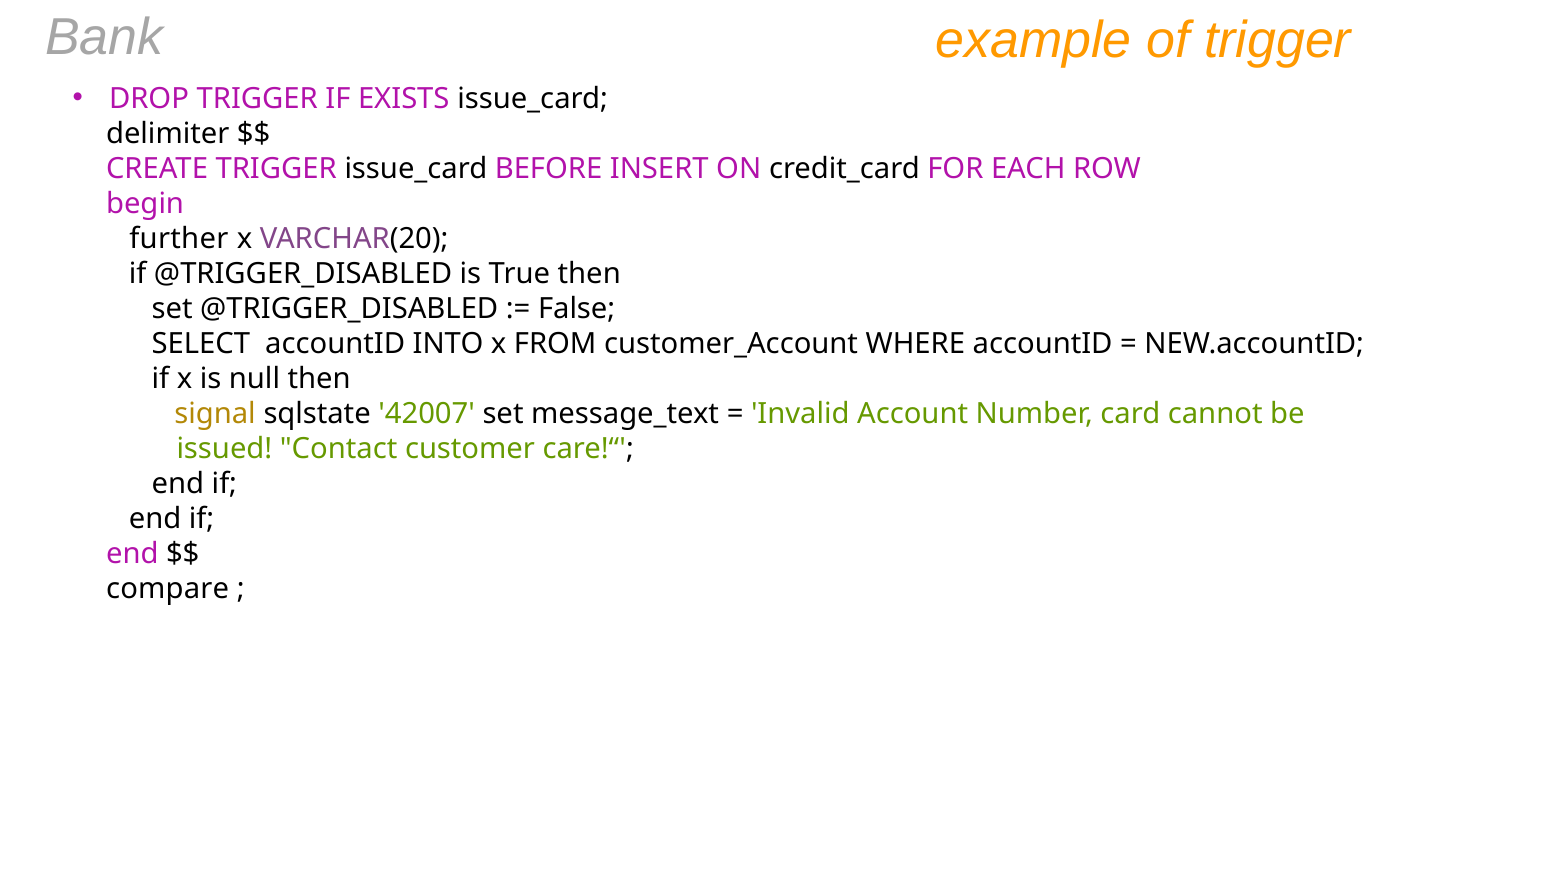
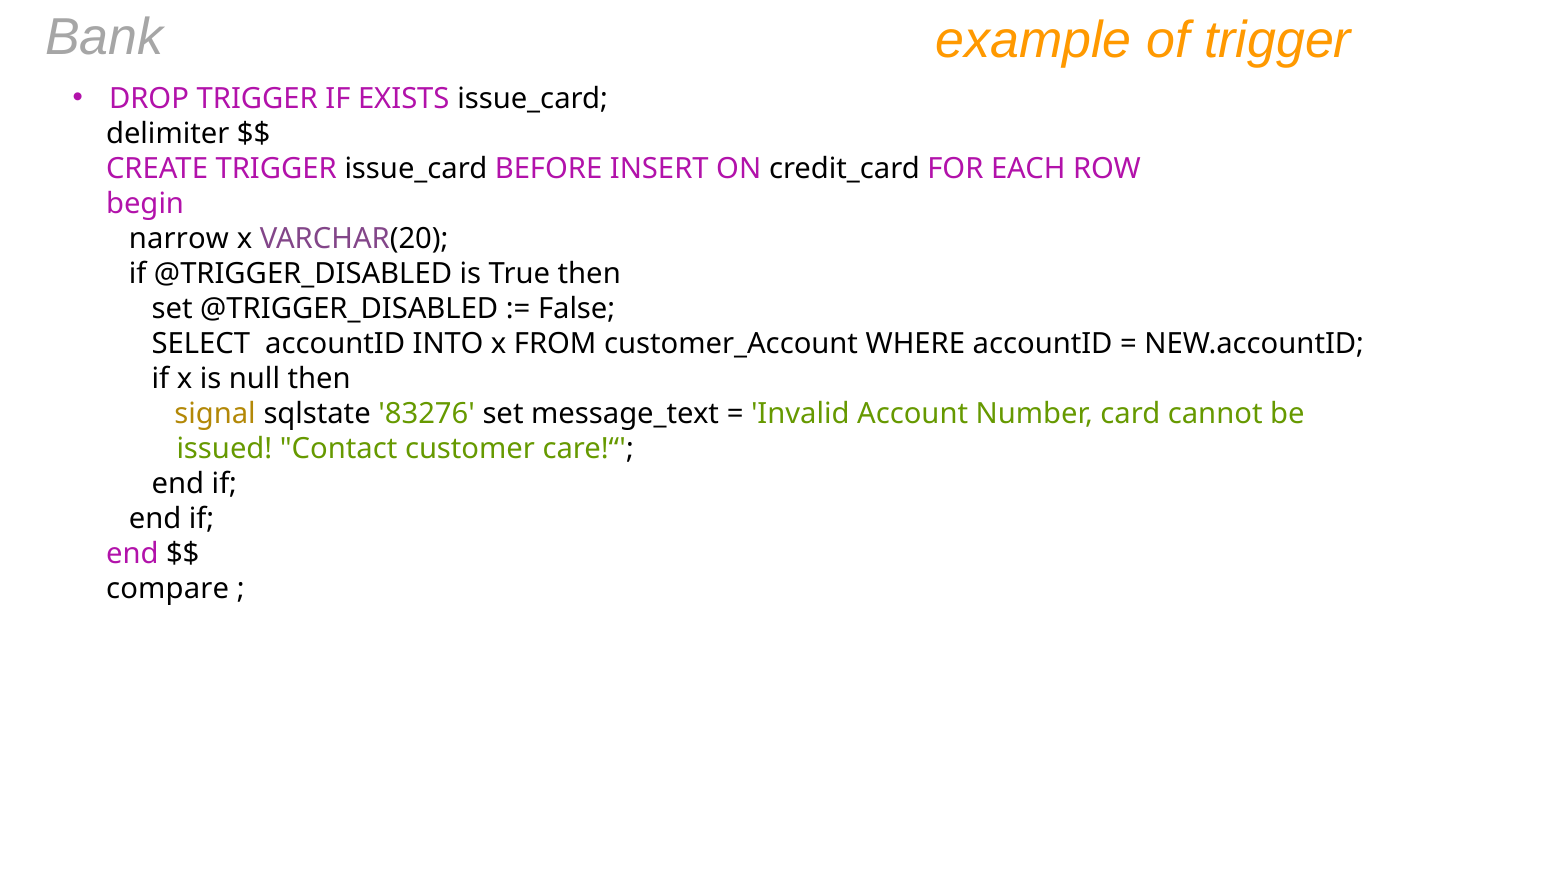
further: further -> narrow (179, 239)
42007: 42007 -> 83276 (427, 414)
